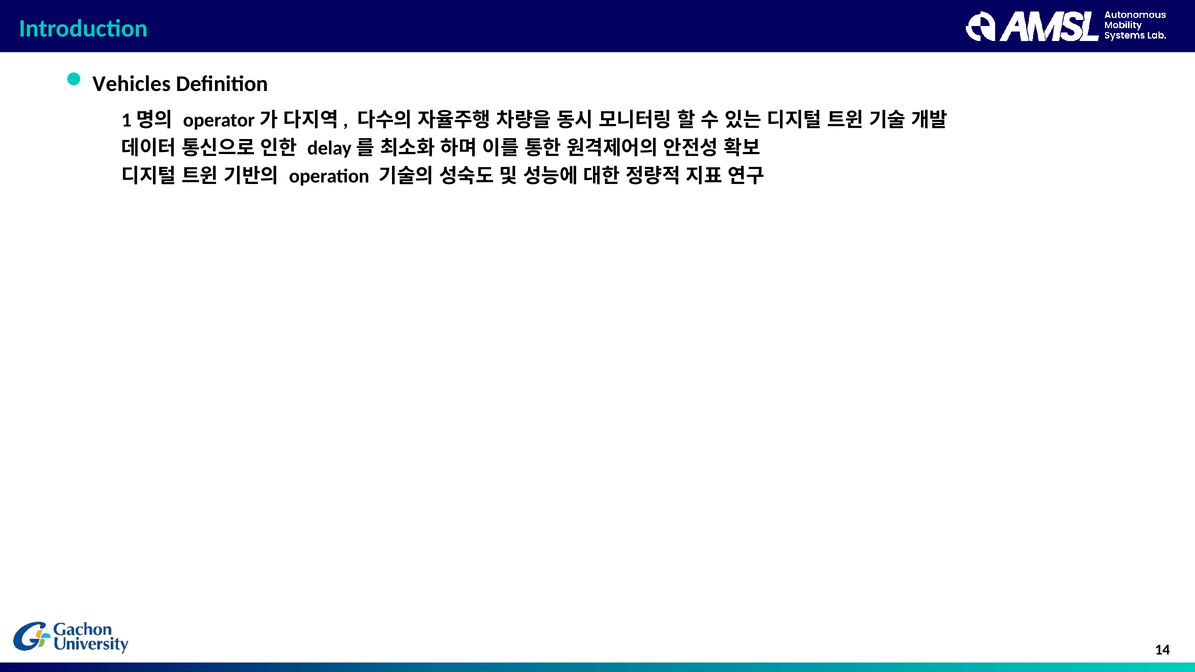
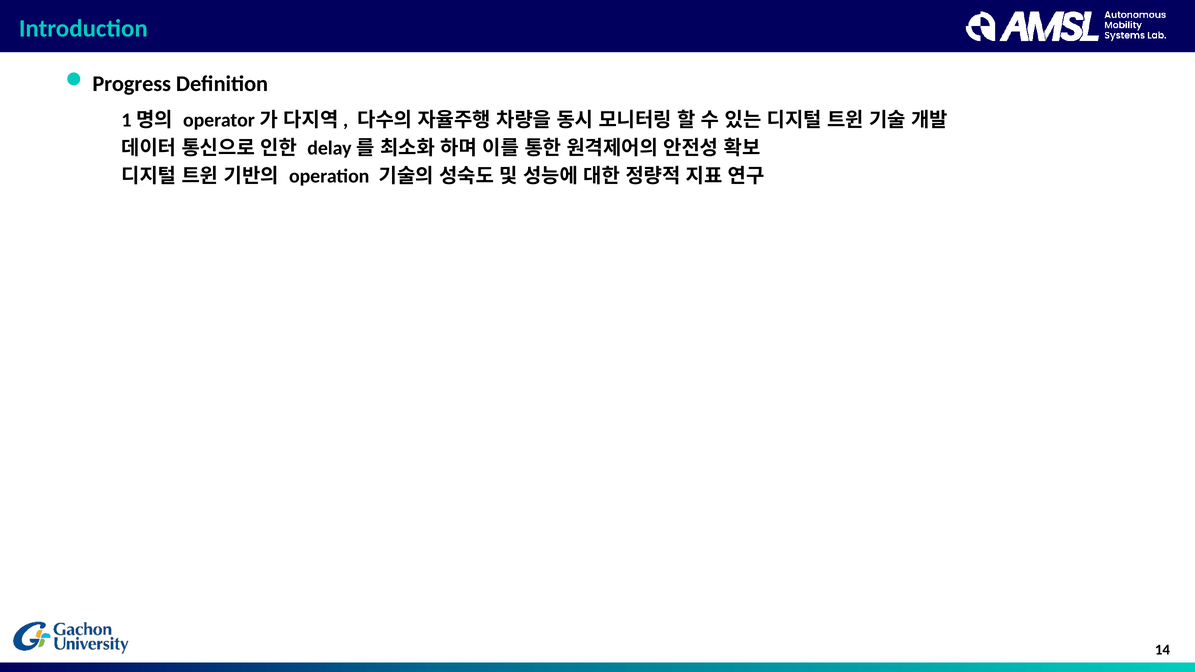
Vehicles: Vehicles -> Progress (132, 84)
